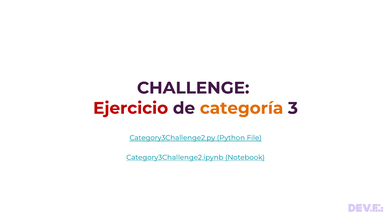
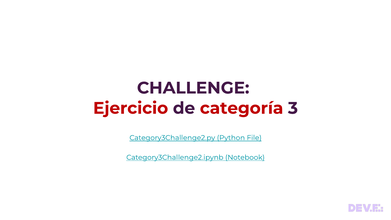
categoría colour: orange -> red (242, 108)
